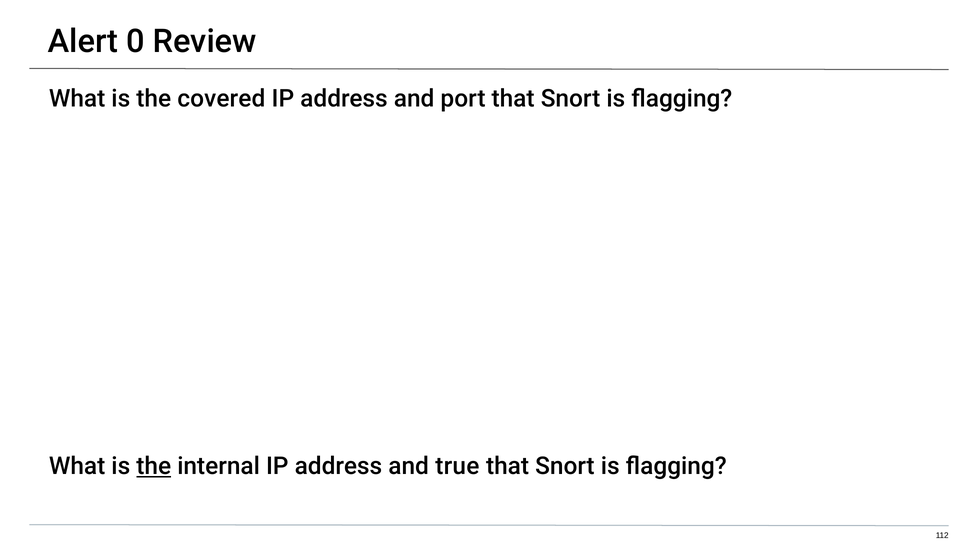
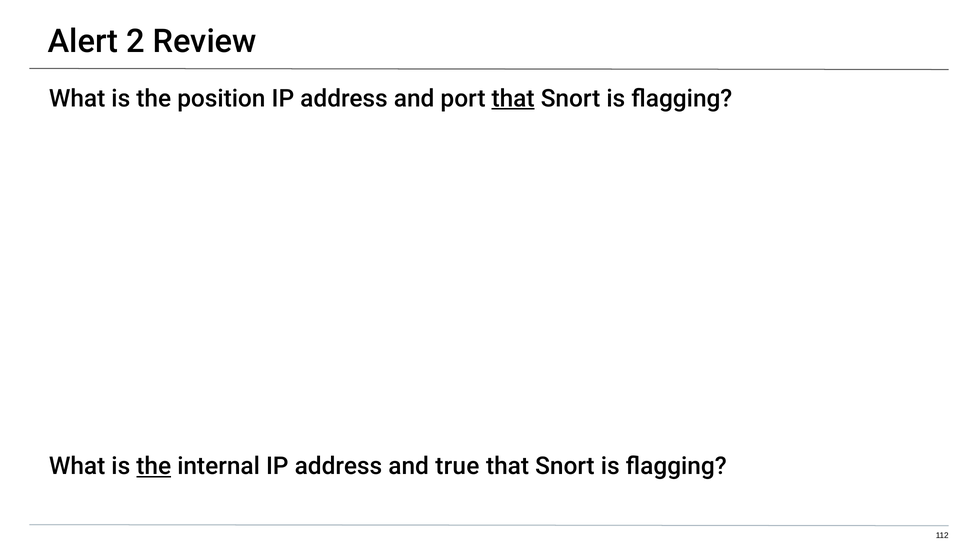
0: 0 -> 2 (135, 41)
covered: covered -> position (221, 98)
that underline: none -> present (513, 98)
